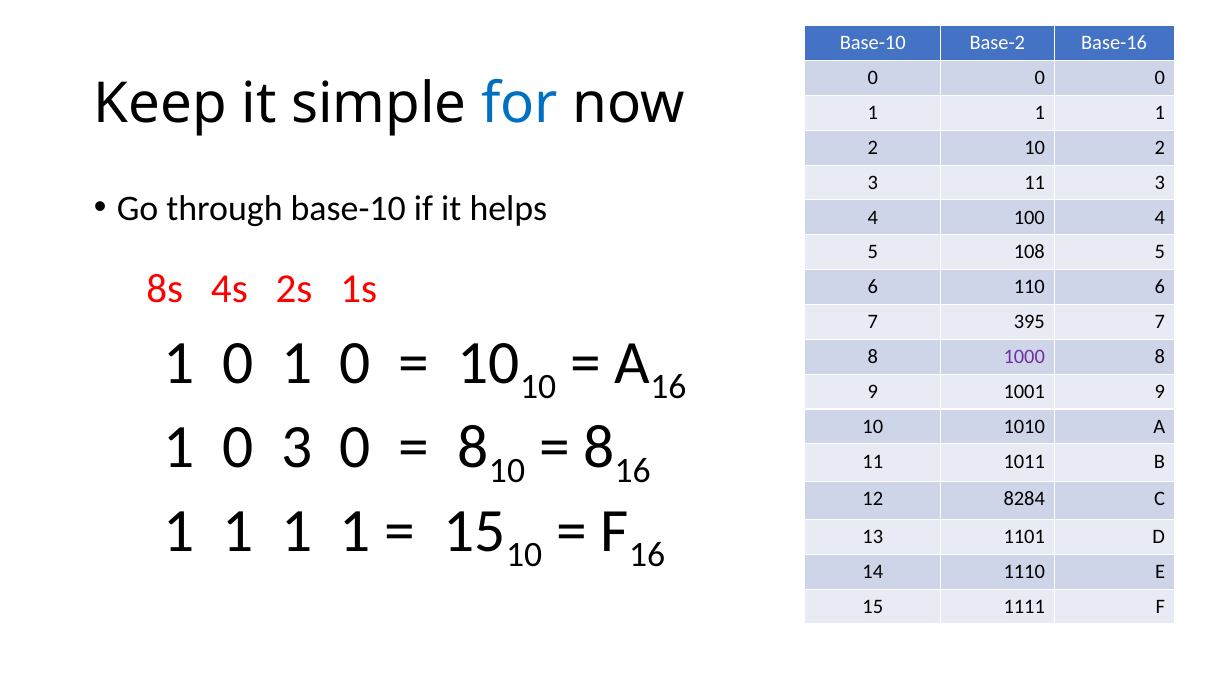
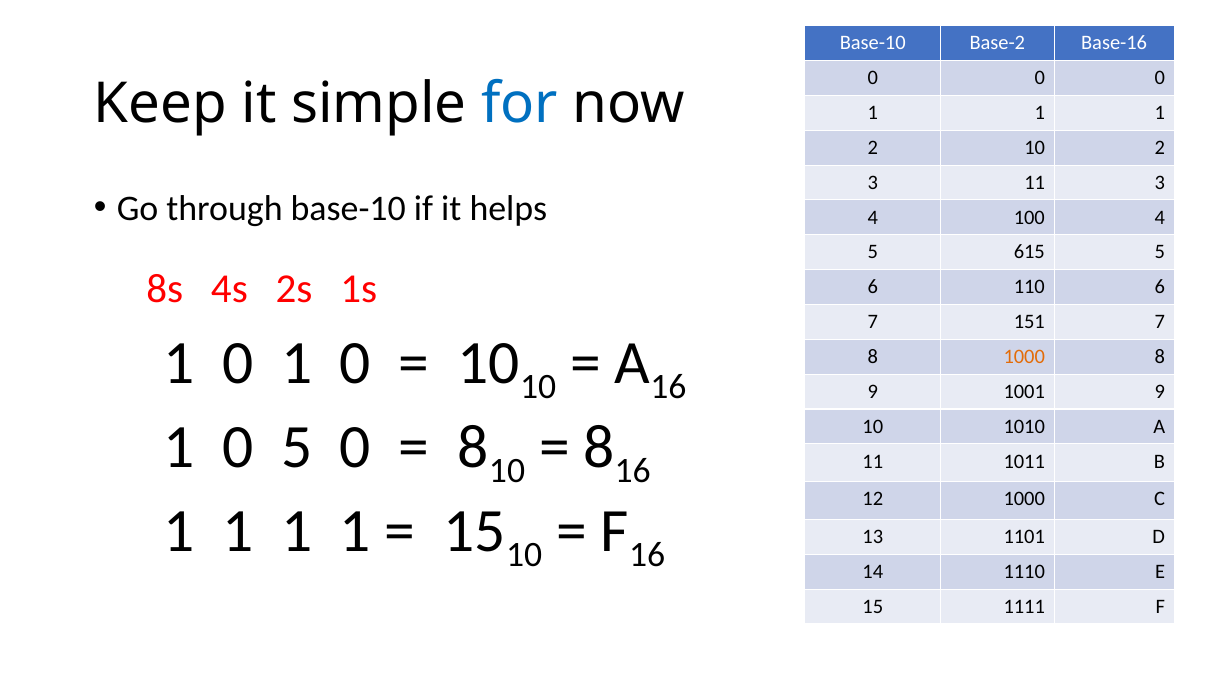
108: 108 -> 615 (1029, 252)
395: 395 -> 151 (1029, 322)
1000 colour: purple -> orange (1024, 356)
0 3: 3 -> 5 (297, 447)
12 8284: 8284 -> 1000 (1024, 499)
